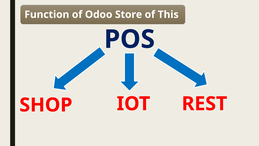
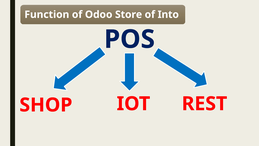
This: This -> Into (168, 15)
